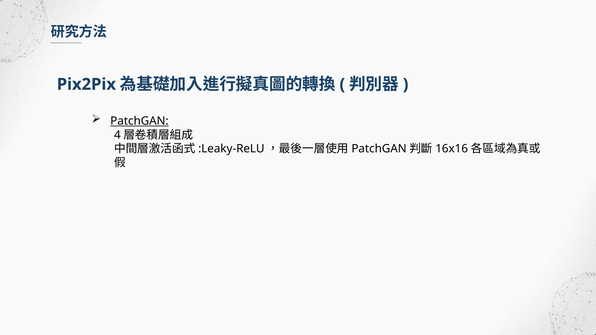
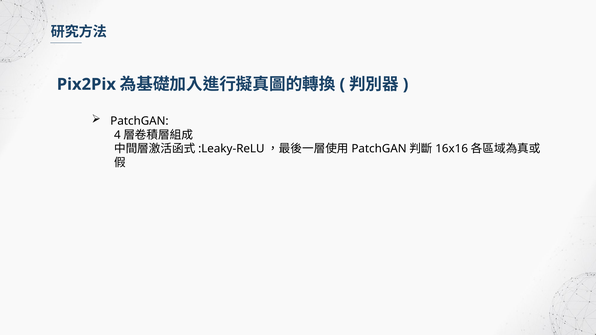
PatchGAN underline: present -> none (139, 121)
